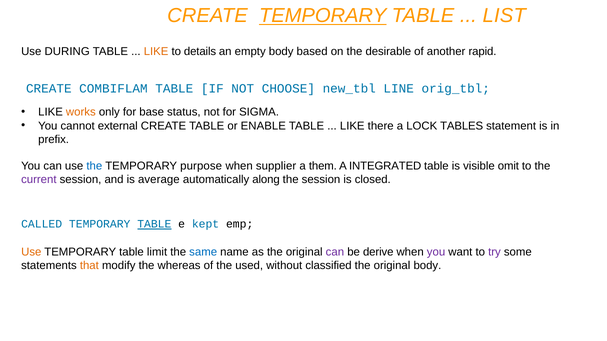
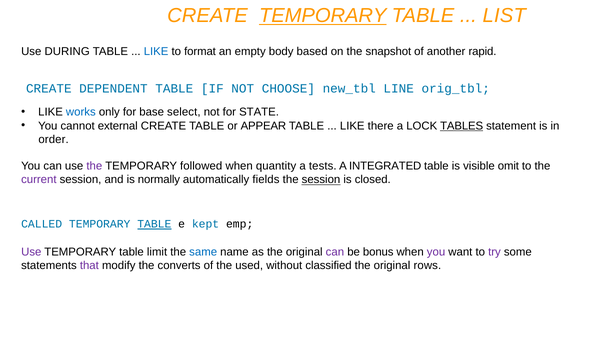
LIKE colour: orange -> blue (156, 52)
details: details -> format (200, 52)
desirable: desirable -> snapshot (388, 52)
COMBIFLAM: COMBIFLAM -> DEPENDENT (113, 89)
works colour: orange -> blue (81, 112)
status: status -> select (184, 112)
SIGMA: SIGMA -> STATE (259, 112)
ENABLE: ENABLE -> APPEAR (263, 126)
TABLES underline: none -> present (462, 126)
prefix: prefix -> order (54, 140)
the colour: blue -> purple (94, 166)
purpose: purpose -> followed (201, 166)
supplier: supplier -> quantity (276, 166)
them: them -> tests (323, 166)
average: average -> normally (159, 180)
along: along -> fields (266, 180)
session underline: none -> present (321, 180)
Use colour: orange -> purple (31, 252)
derive: derive -> bonus (378, 252)
that colour: orange -> purple (89, 266)
whereas: whereas -> converts (179, 266)
original body: body -> rows (427, 266)
